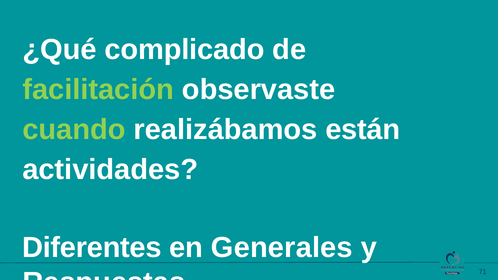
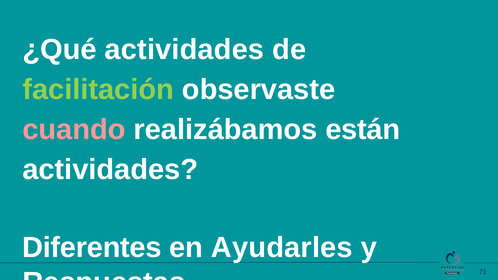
¿Qué complicado: complicado -> actividades (184, 50)
cuando colour: light green -> pink (74, 130)
Generales: Generales -> Ayudarles (282, 248)
